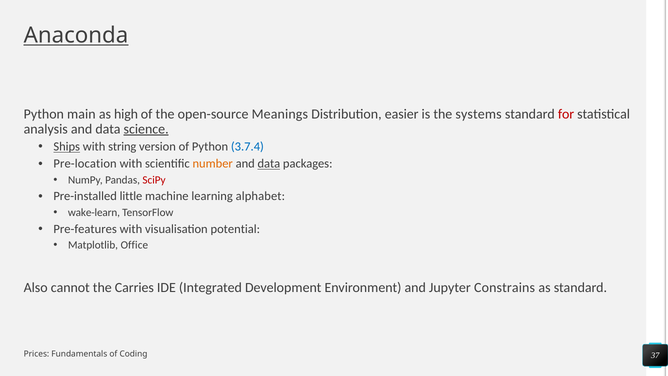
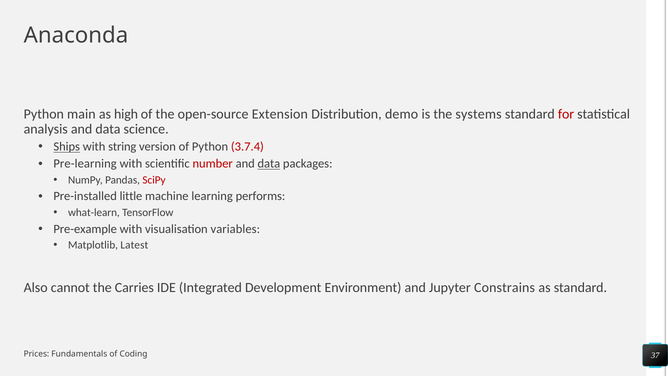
Anaconda underline: present -> none (76, 35)
Meanings: Meanings -> Extension (280, 114)
easier: easier -> demo (402, 114)
science underline: present -> none (146, 129)
3.7.4 colour: blue -> red (247, 147)
Pre-location: Pre-location -> Pre-learning (85, 164)
number colour: orange -> red (213, 164)
alphabet: alphabet -> performs (260, 196)
wake-learn: wake-learn -> what-learn (94, 212)
Pre-features: Pre-features -> Pre-example (85, 229)
potential: potential -> variables (235, 229)
Office: Office -> Latest (134, 245)
